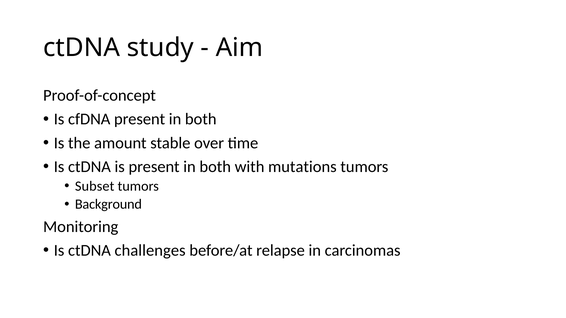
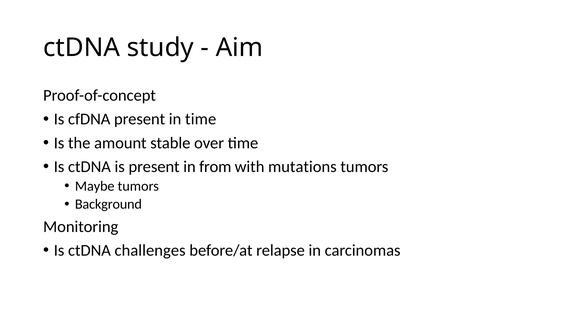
cfDNA present in both: both -> time (201, 119)
is present in both: both -> from (215, 167)
Subset: Subset -> Maybe (95, 186)
